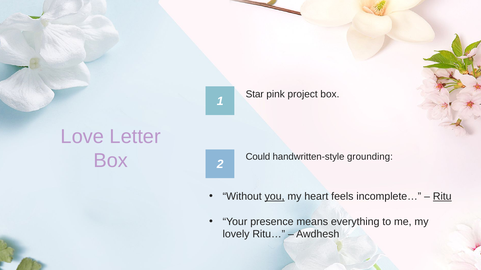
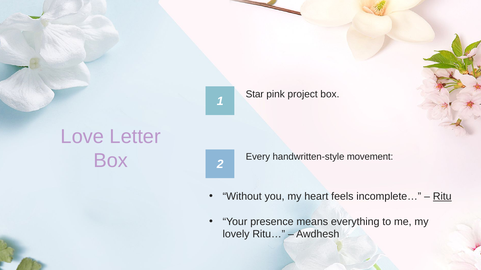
Could: Could -> Every (258, 157)
grounding: grounding -> movement (370, 157)
you underline: present -> none (275, 197)
